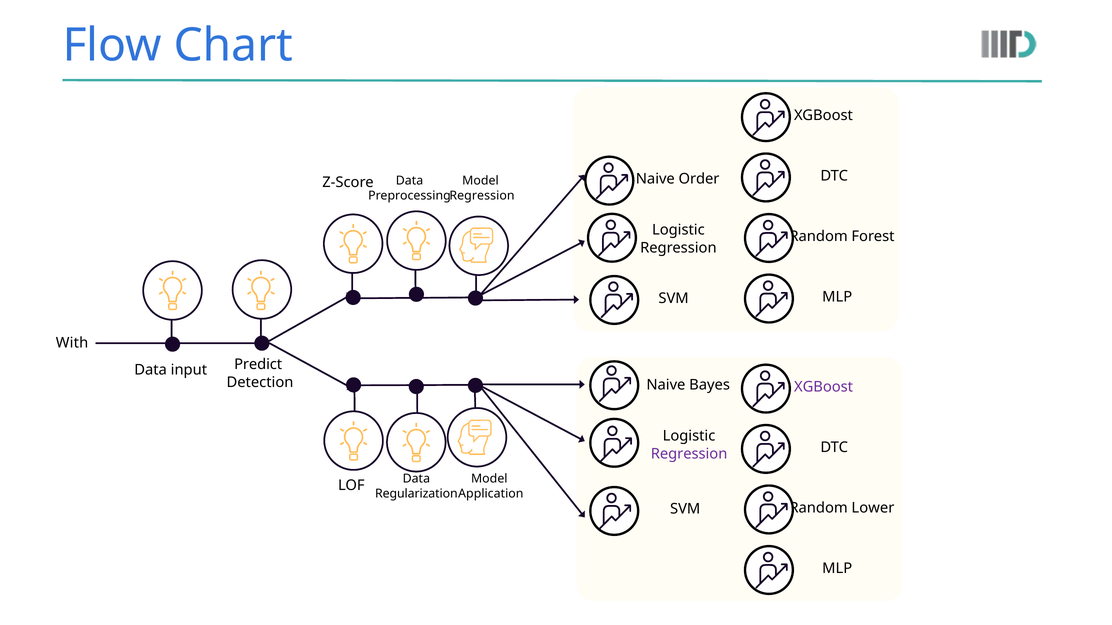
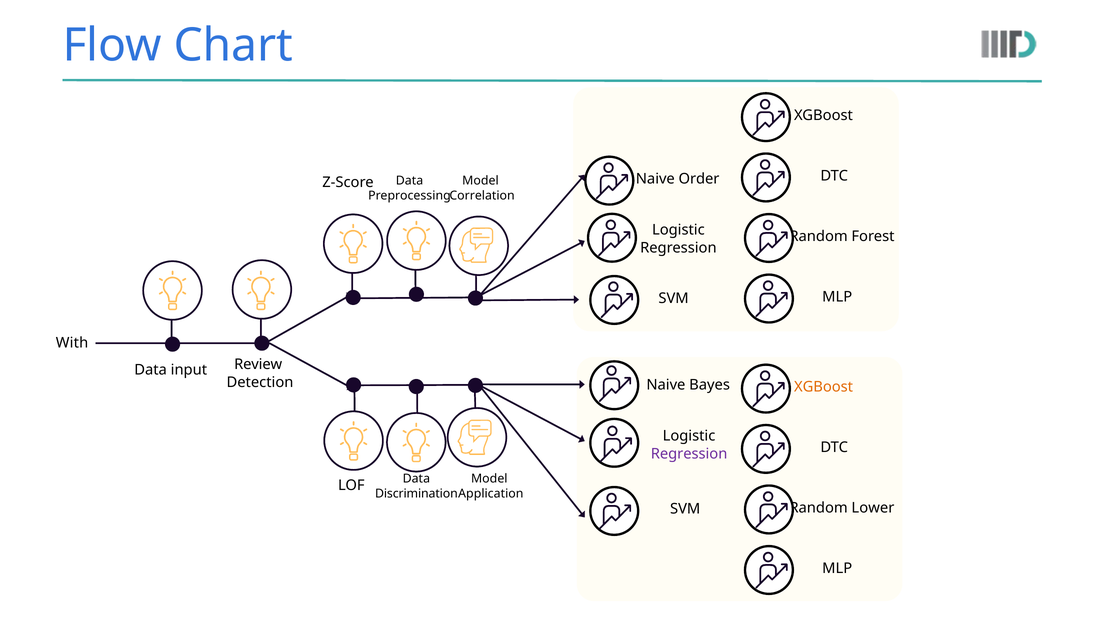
Regression: Regression -> Correlation (482, 196)
Predict: Predict -> Review (258, 365)
XGBoost colour: purple -> orange (824, 387)
Regularization: Regularization -> Discrimination (416, 494)
